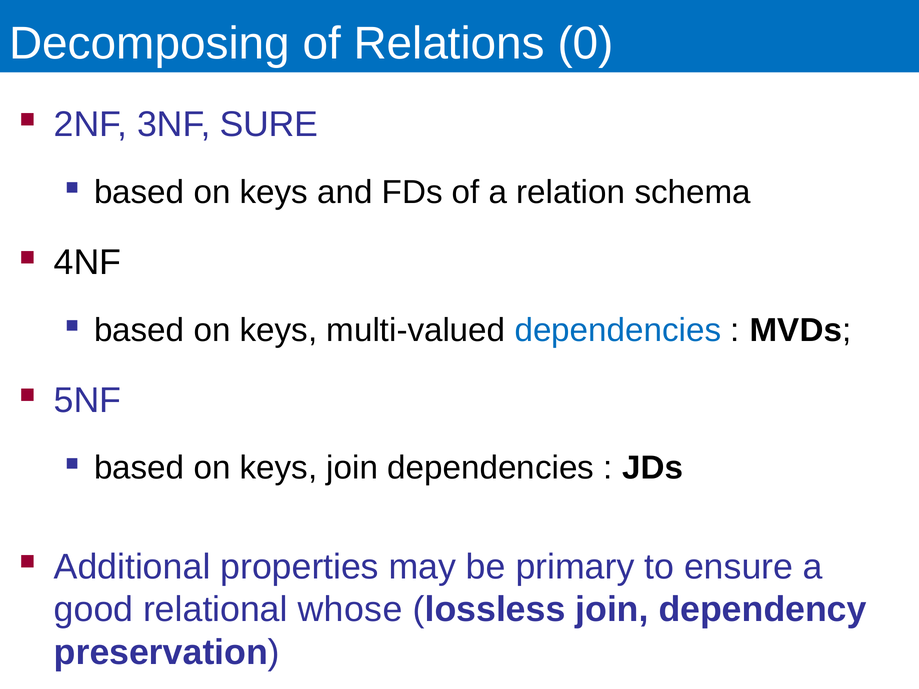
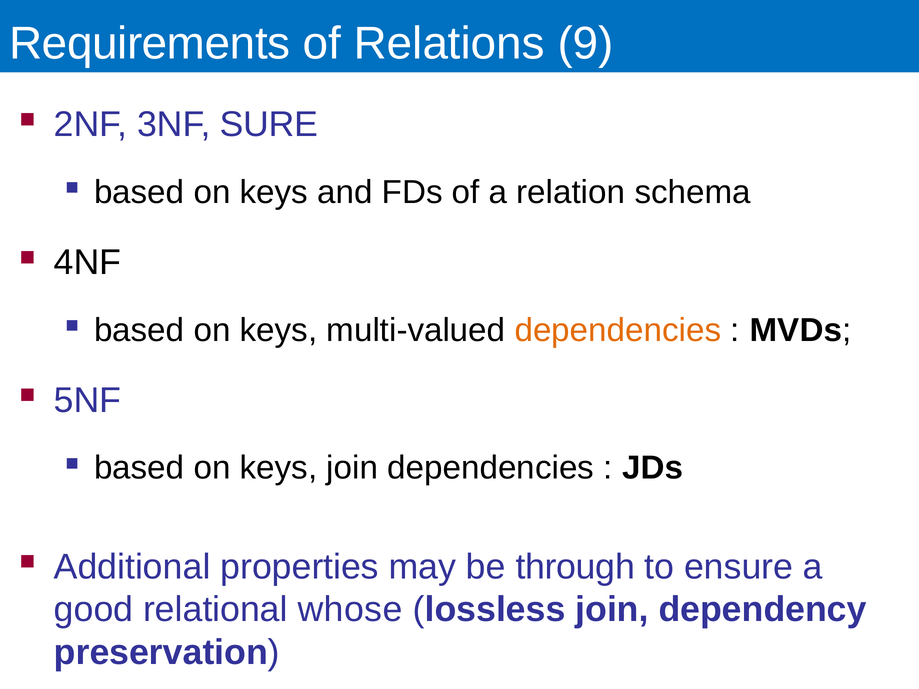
Decomposing: Decomposing -> Requirements (150, 43)
0: 0 -> 9 (586, 43)
dependencies colour: blue -> orange (618, 330)
primary: primary -> through (575, 567)
